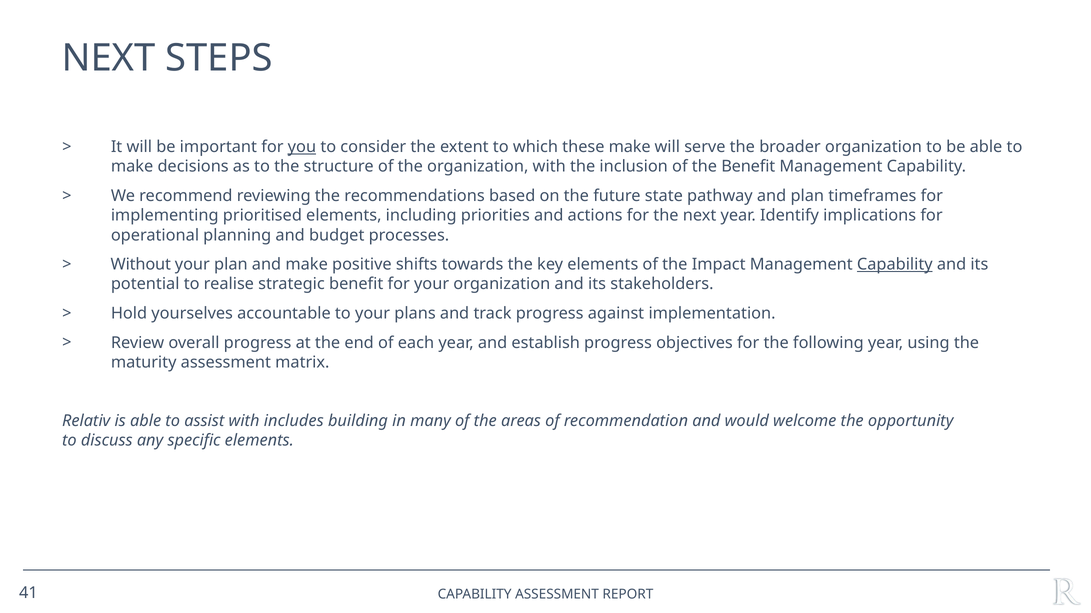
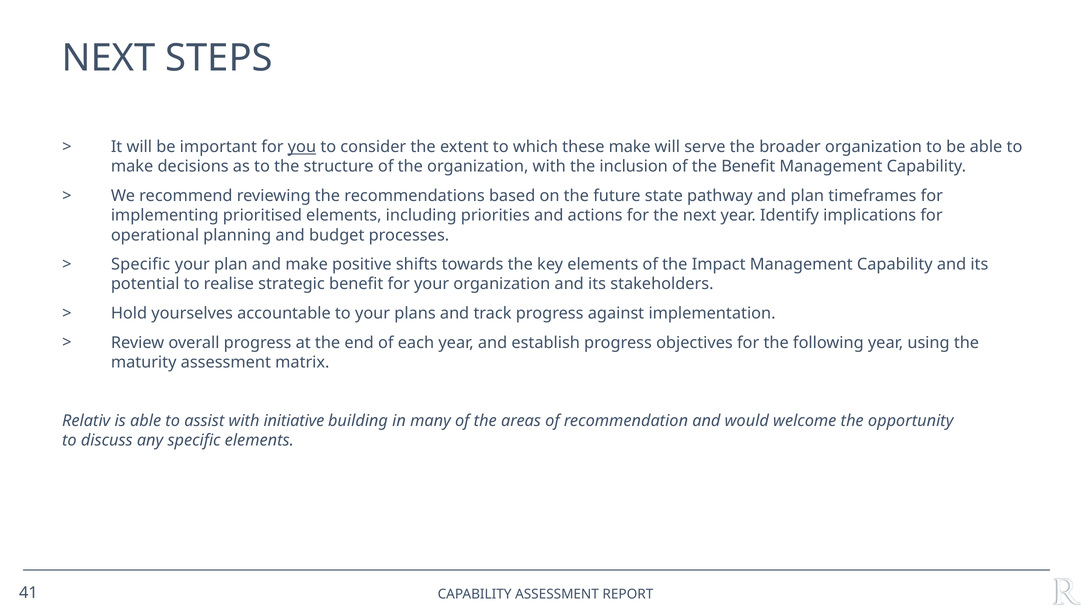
Without: Without -> Specific (141, 265)
Capability underline: present -> none (895, 265)
includes: includes -> initiative (294, 421)
